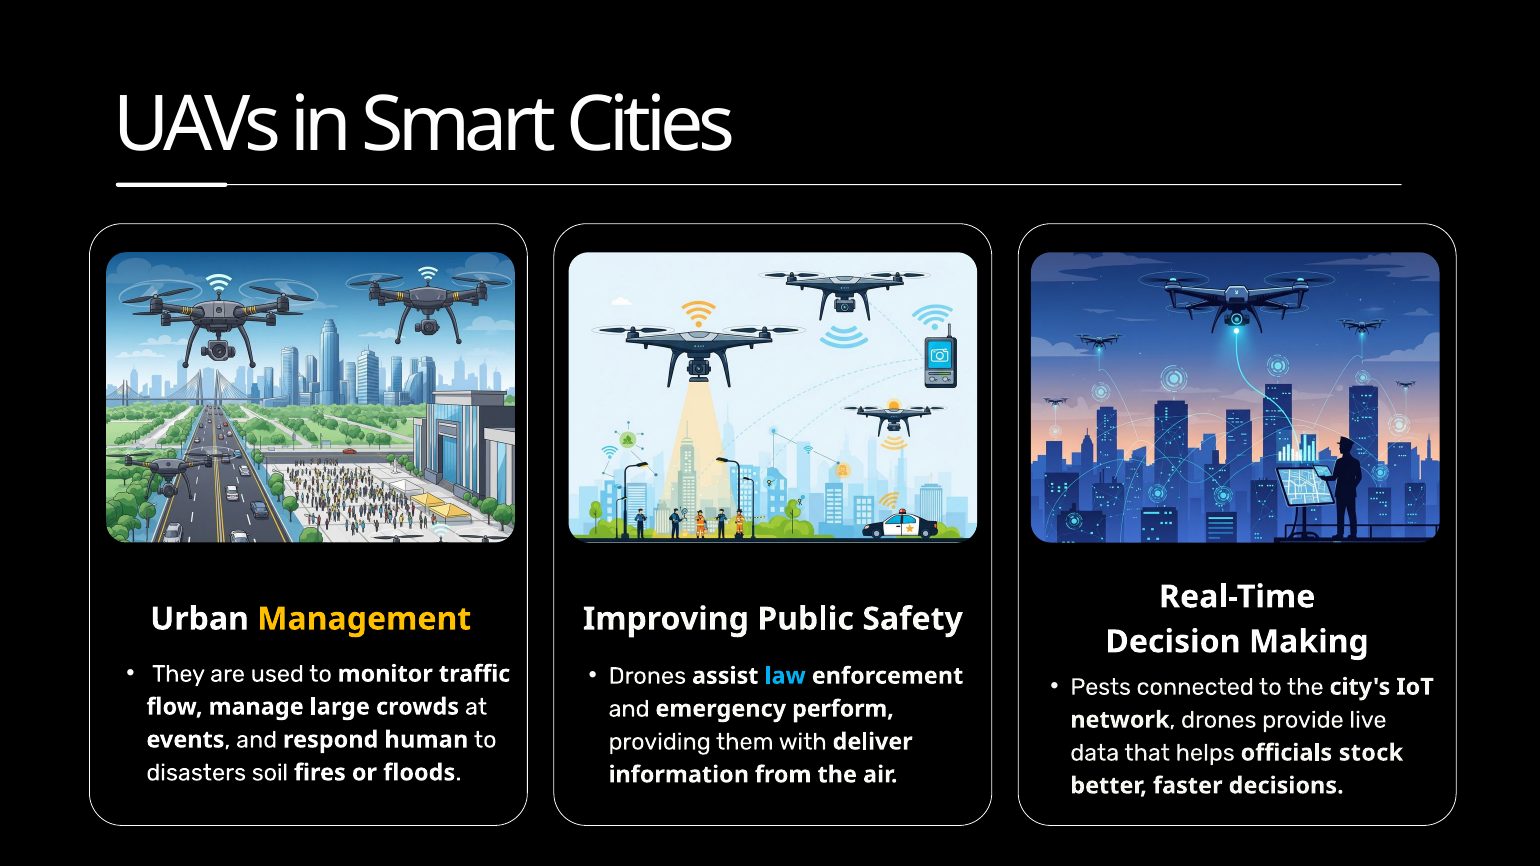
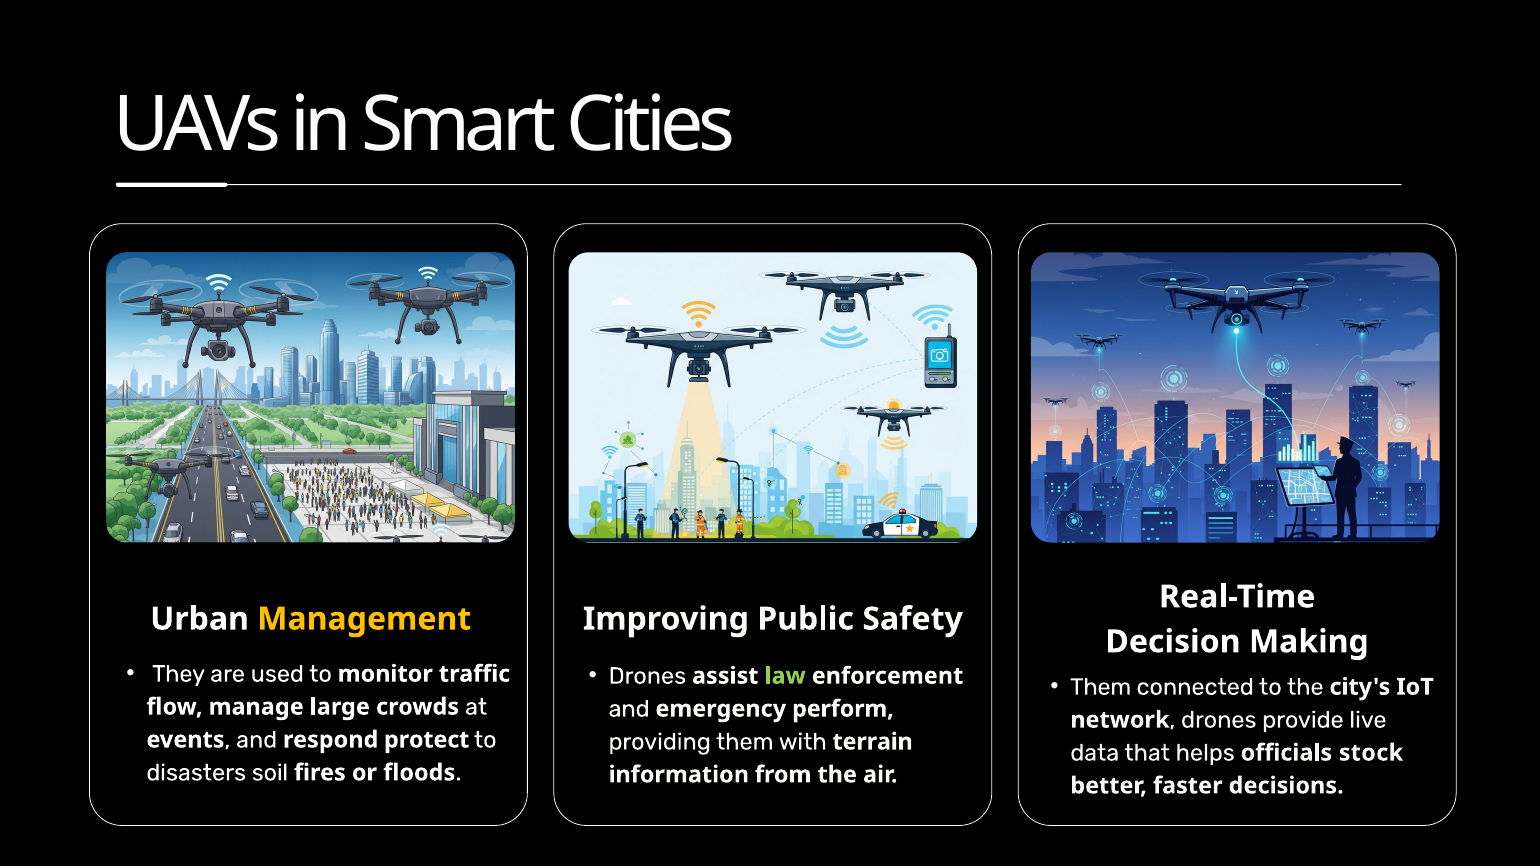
law colour: light blue -> light green (785, 676)
Pests: Pests -> Them (1101, 687)
human: human -> protect (427, 740)
deliver: deliver -> terrain (873, 742)
